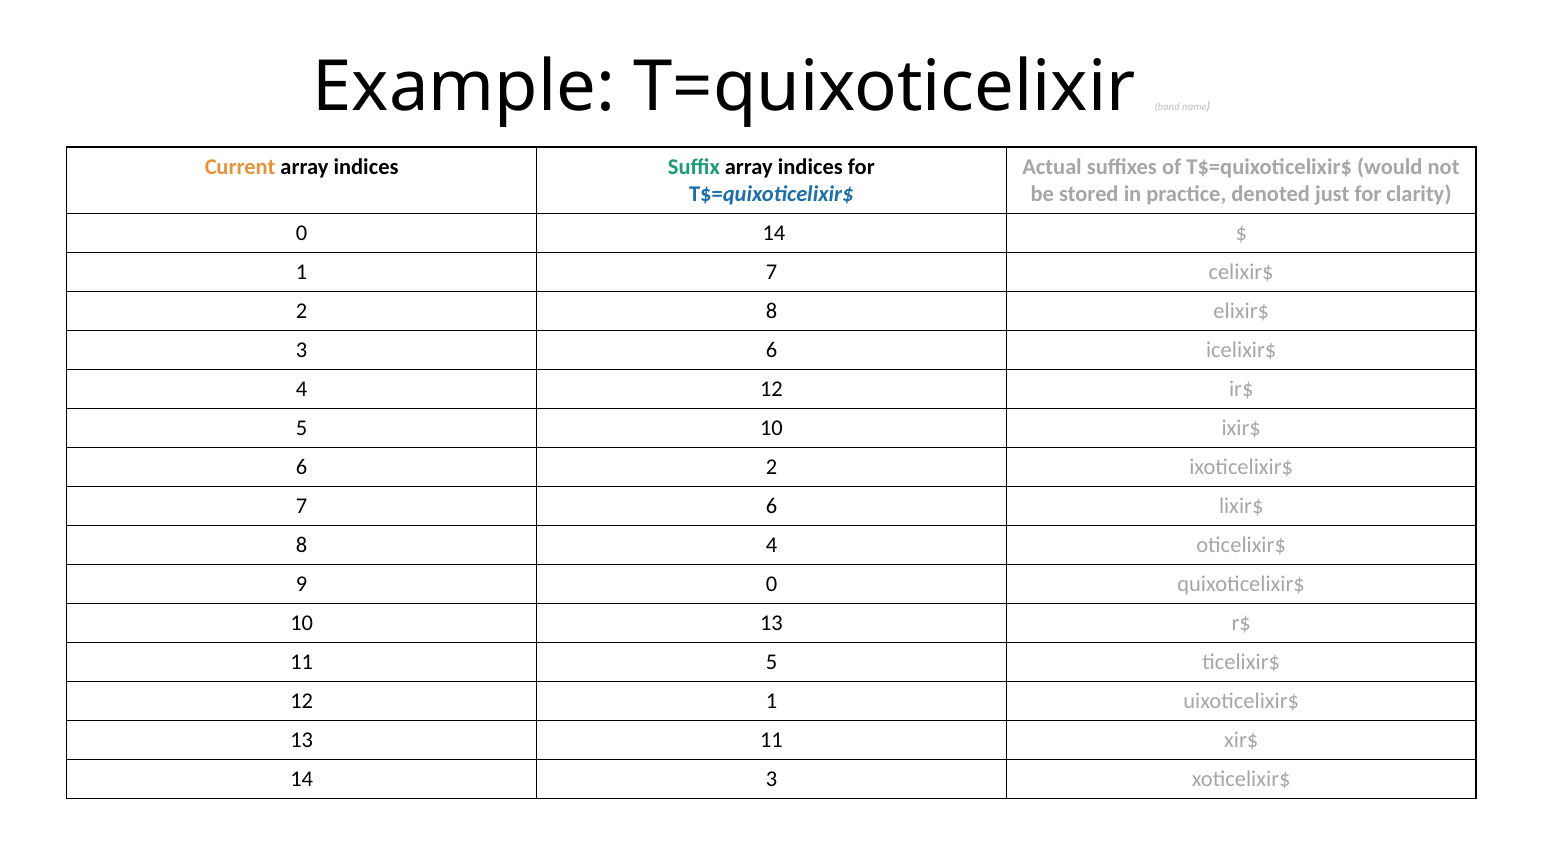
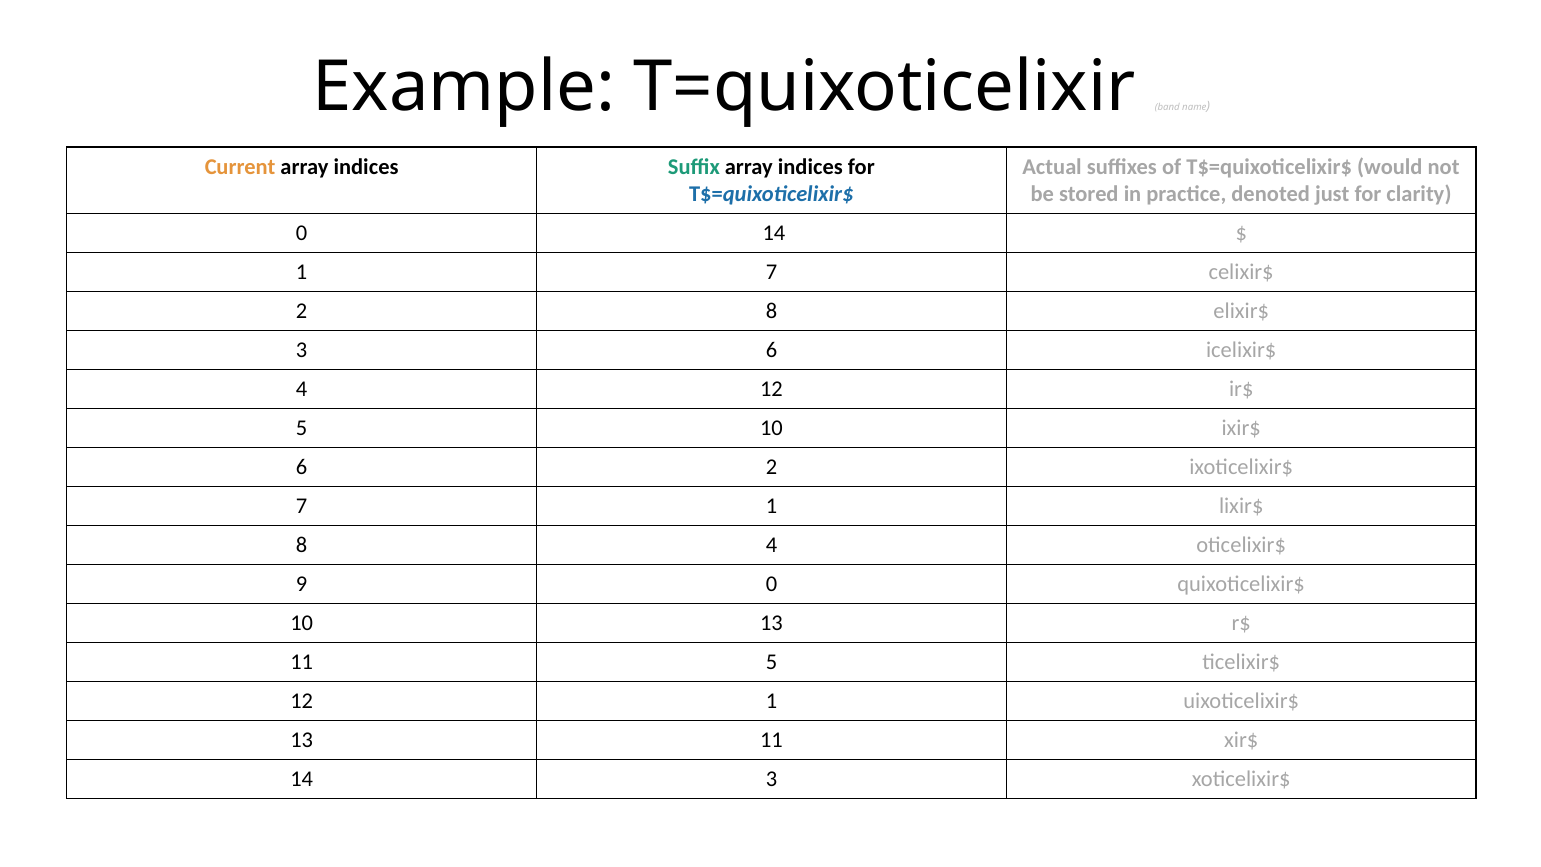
7 6: 6 -> 1 (771, 506)
